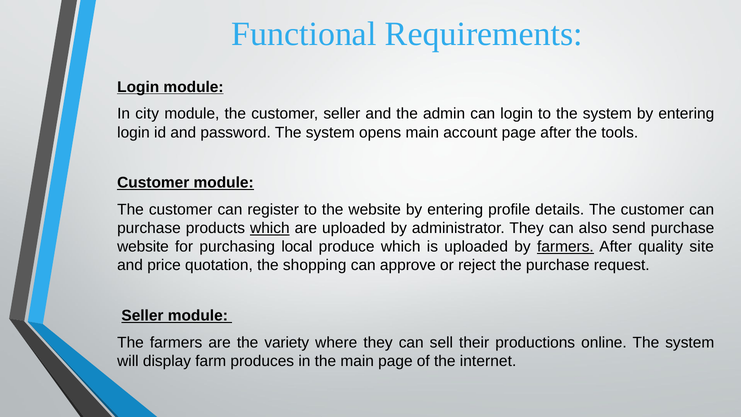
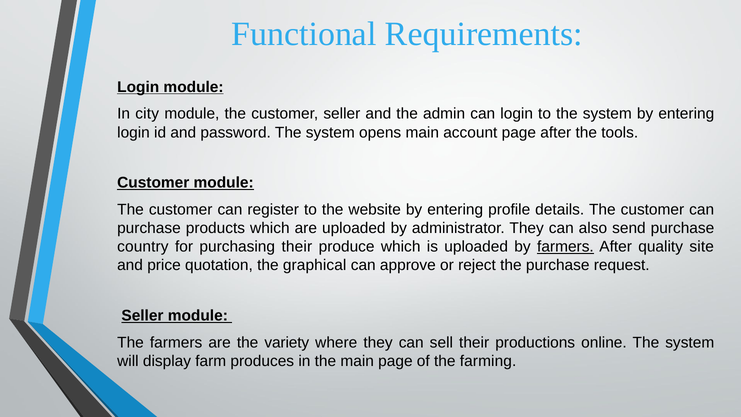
which underline: present -> none (270, 228)
website: website -> country (143, 247)
purchasing local: local -> their (297, 247)
shopping: shopping -> graphical (315, 265)
internet: internet -> farming (488, 361)
